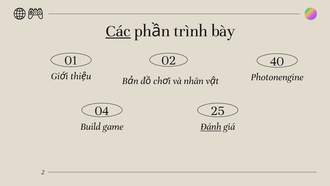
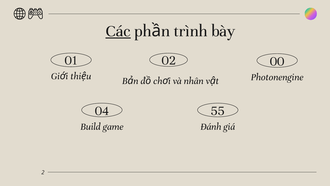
40: 40 -> 00 (277, 61)
25: 25 -> 55 (218, 110)
Đánh underline: present -> none (211, 126)
